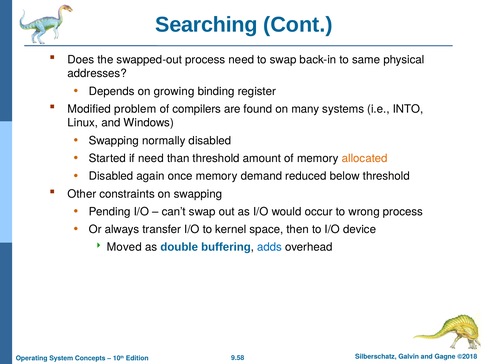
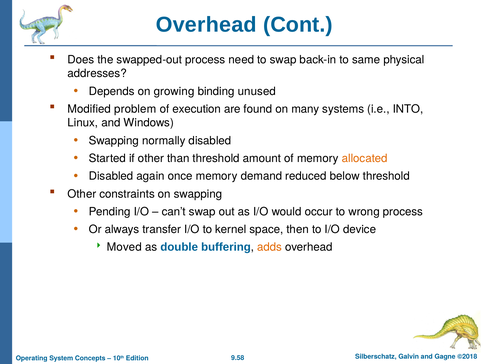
Searching: Searching -> Overhead (206, 25)
register: register -> unused (257, 91)
compilers: compilers -> execution (197, 109)
if need: need -> other (151, 158)
adds colour: blue -> orange (270, 247)
